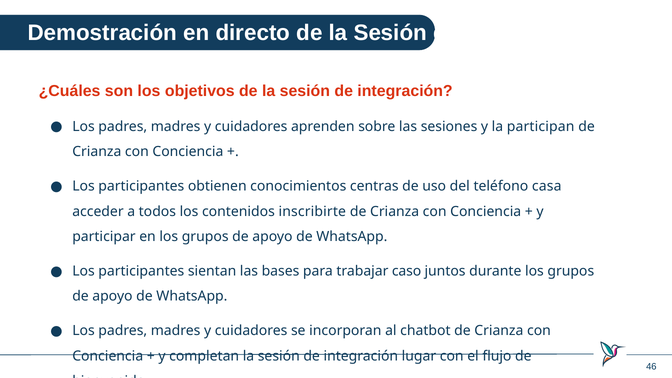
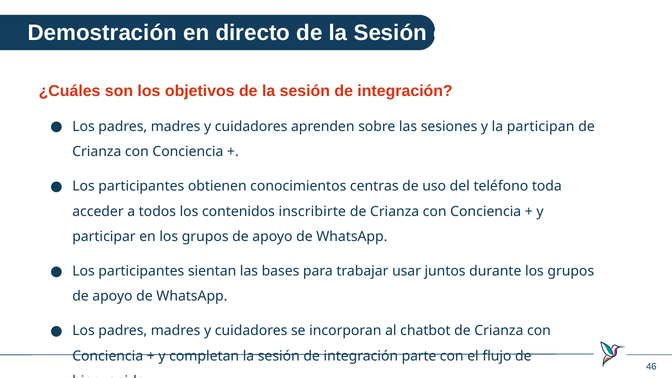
casa: casa -> toda (547, 186)
caso: caso -> usar (407, 271)
lugar: lugar -> parte (419, 356)
